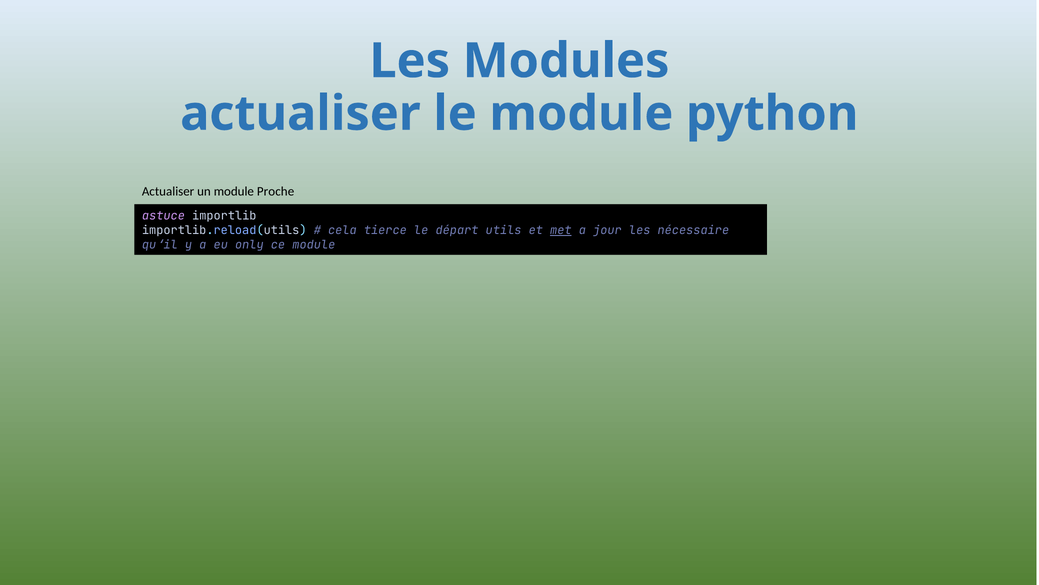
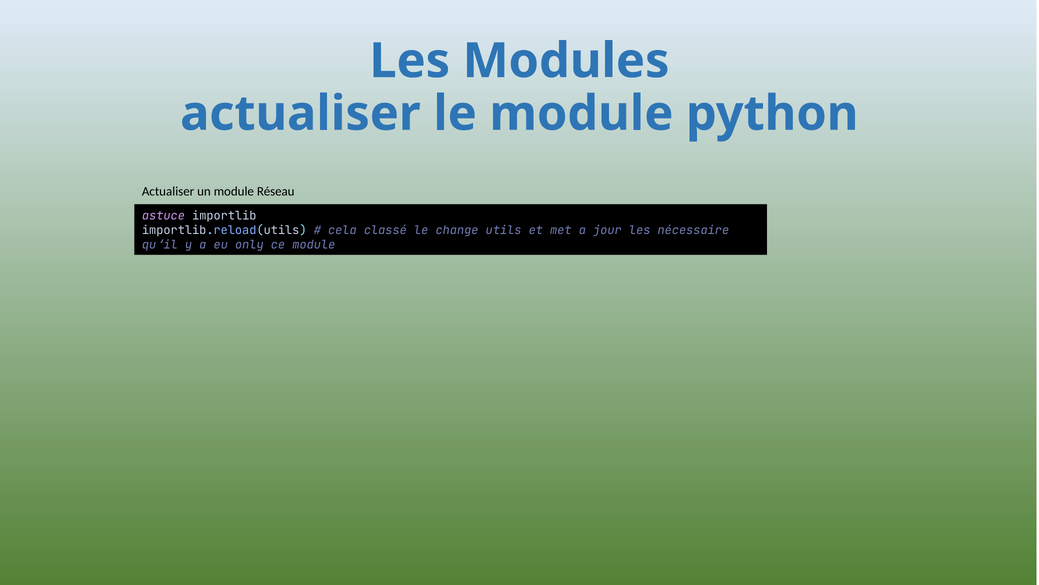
Proche: Proche -> Réseau (276, 191)
tierce: tierce -> classé (385, 230)
départ: départ -> change (457, 230)
met underline: present -> none (561, 230)
